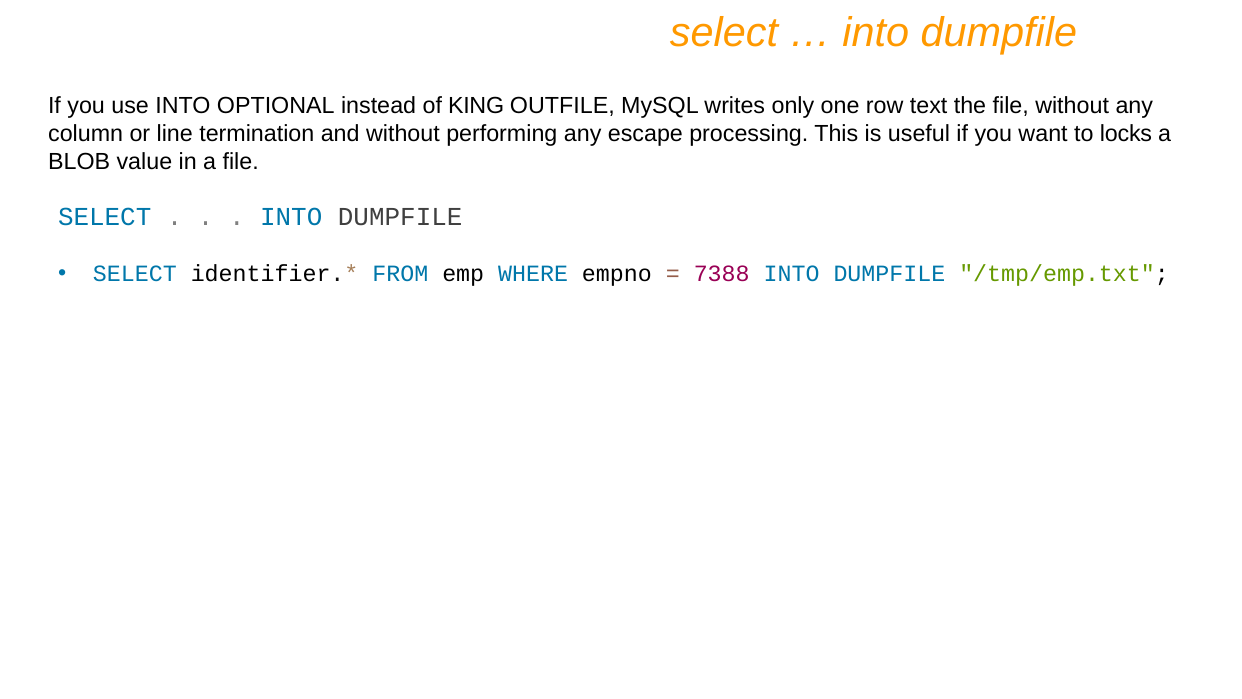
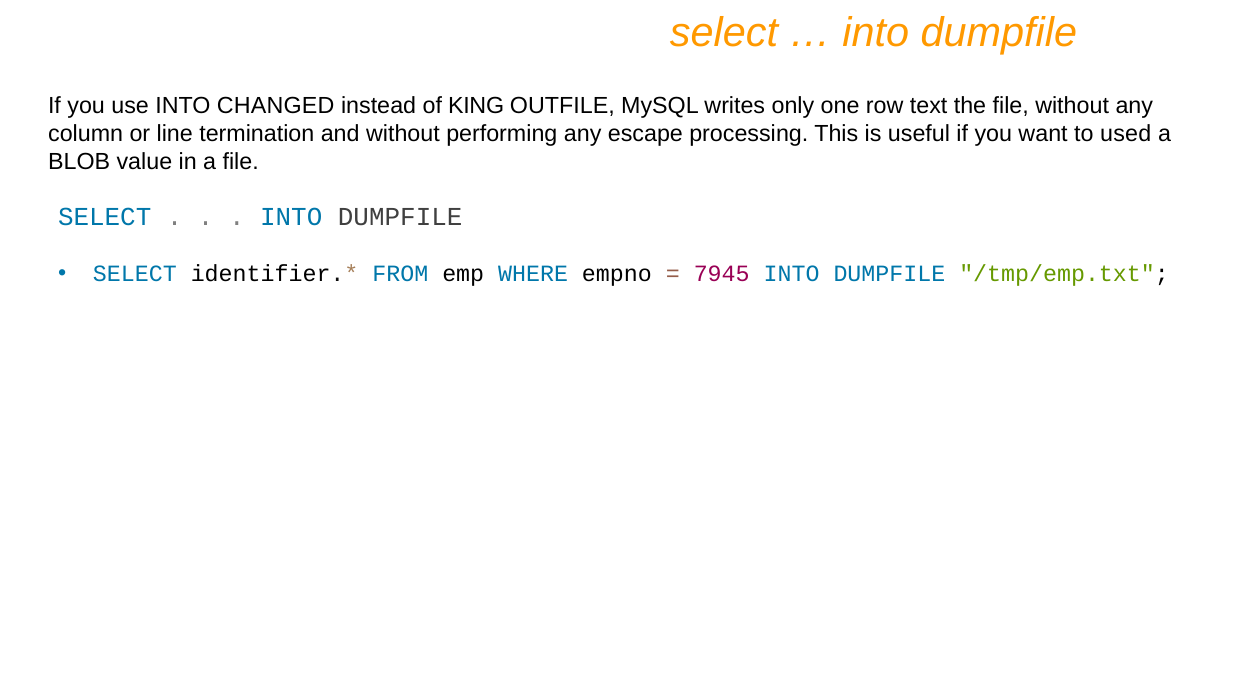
OPTIONAL: OPTIONAL -> CHANGED (276, 106)
locks: locks -> used (1126, 133)
7388: 7388 -> 7945 (722, 274)
